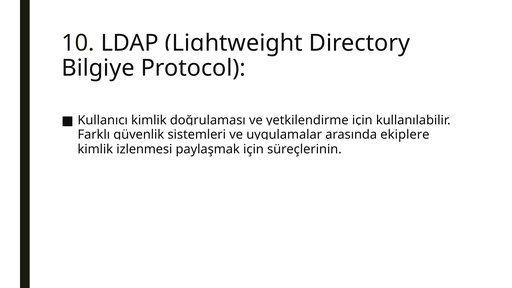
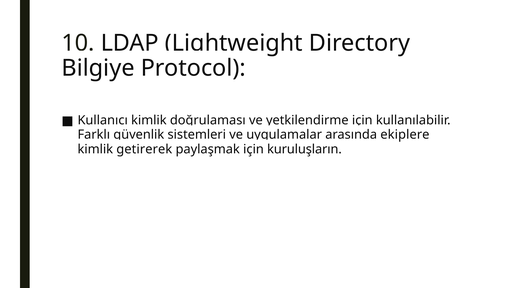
izlenmesi: izlenmesi -> getirerek (144, 149)
süreçlerinin: süreçlerinin -> kuruluşların (304, 149)
